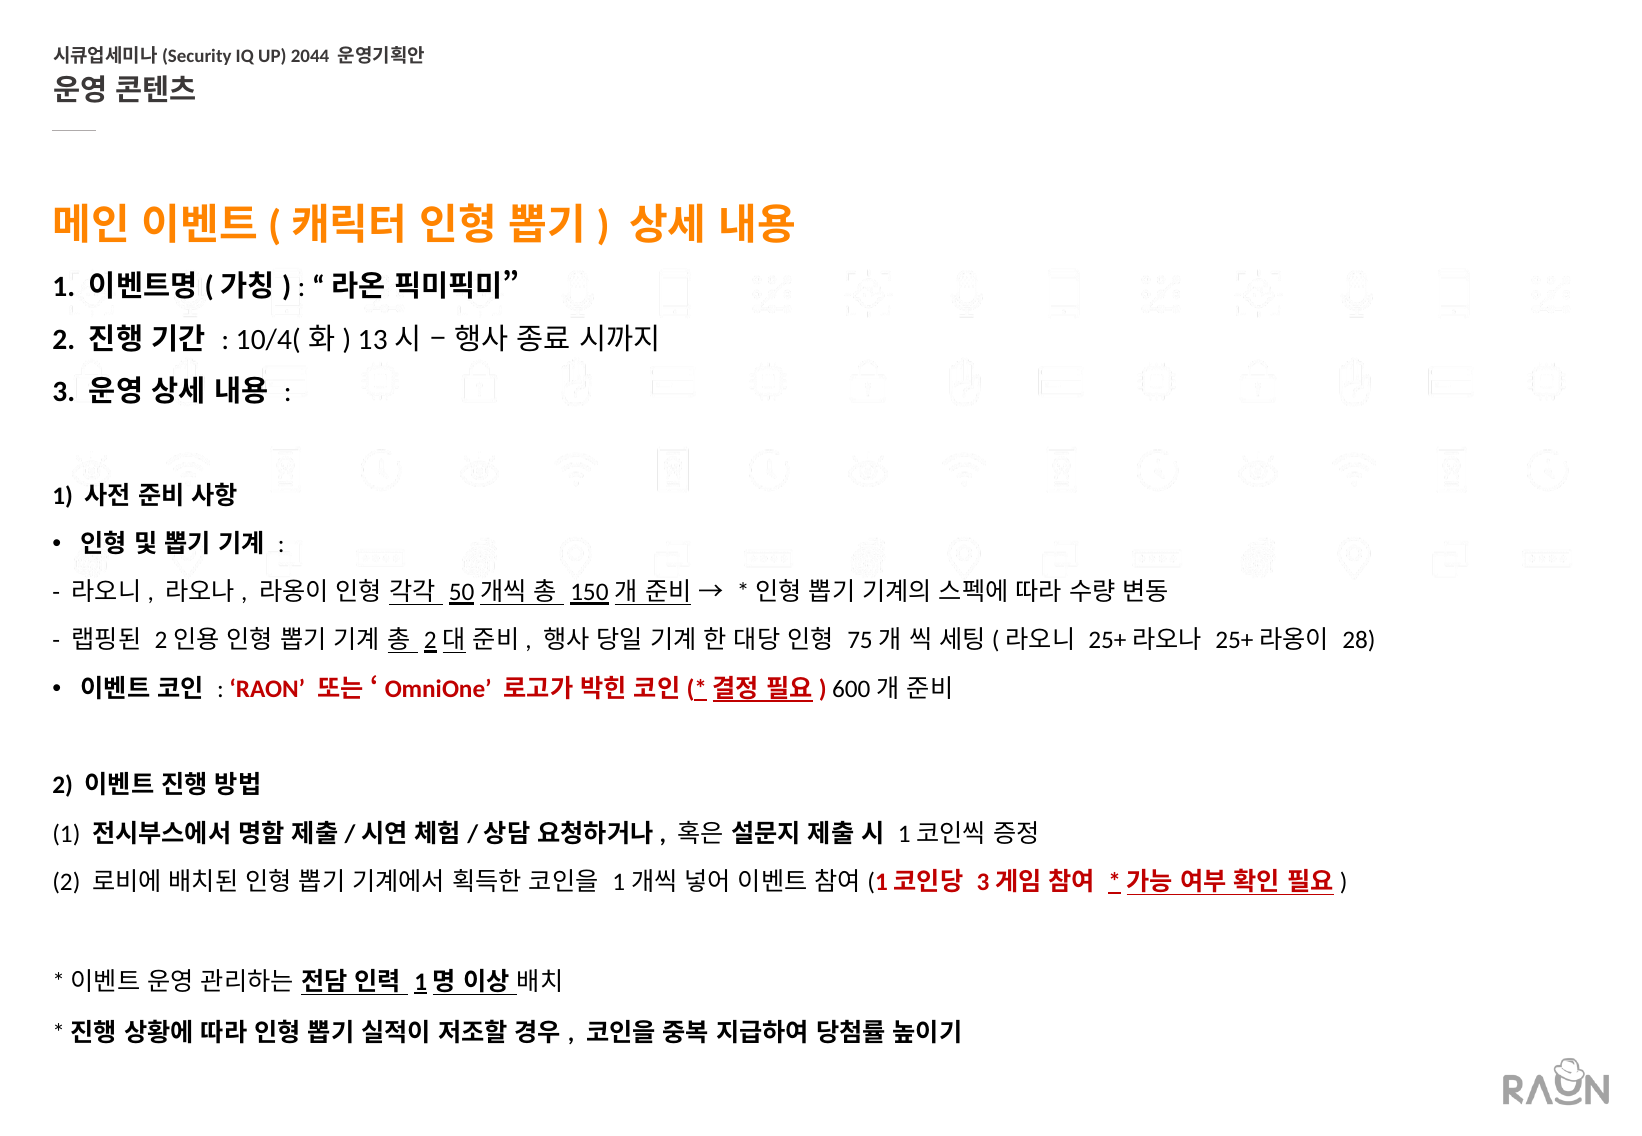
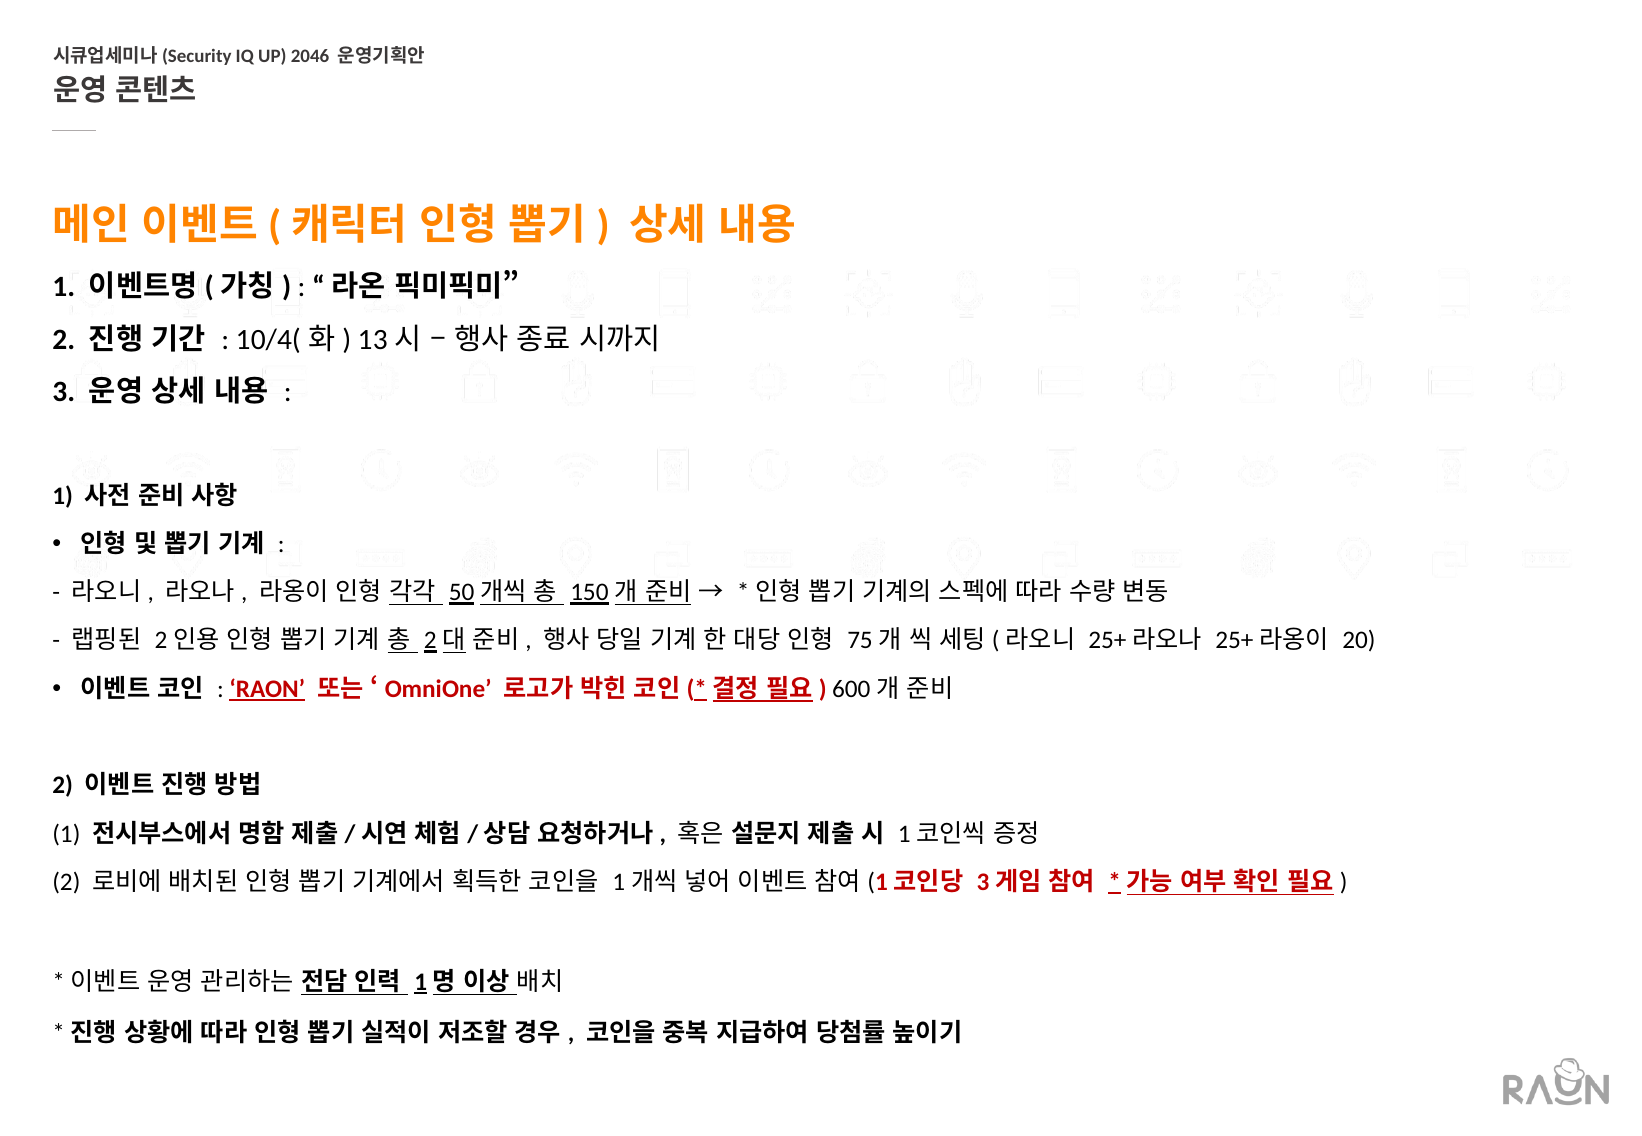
2044: 2044 -> 2046 (310, 56)
28: 28 -> 20 (1359, 641)
RAON underline: none -> present (267, 689)
